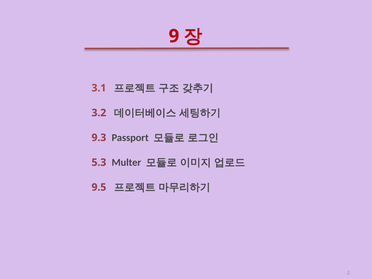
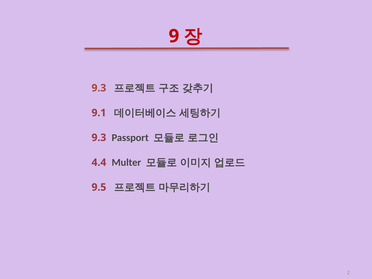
3.1: 3.1 -> 9.3 (99, 88)
3.2: 3.2 -> 9.1 (99, 113)
5.3: 5.3 -> 4.4 (99, 162)
